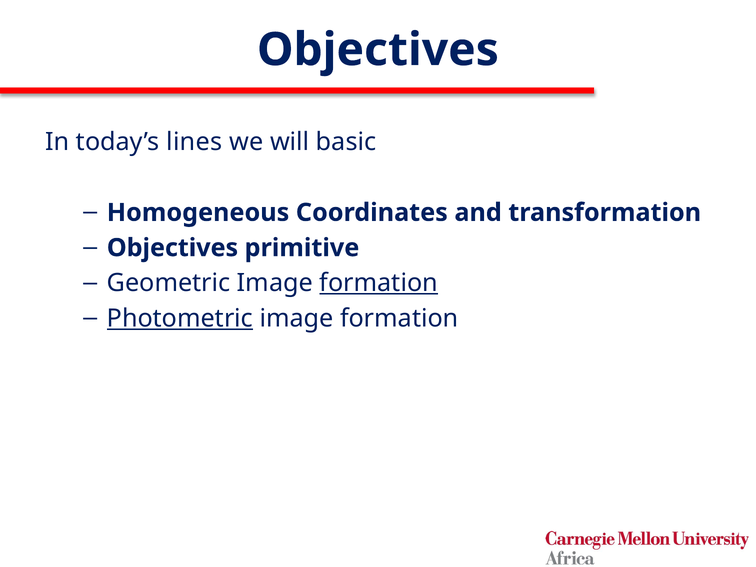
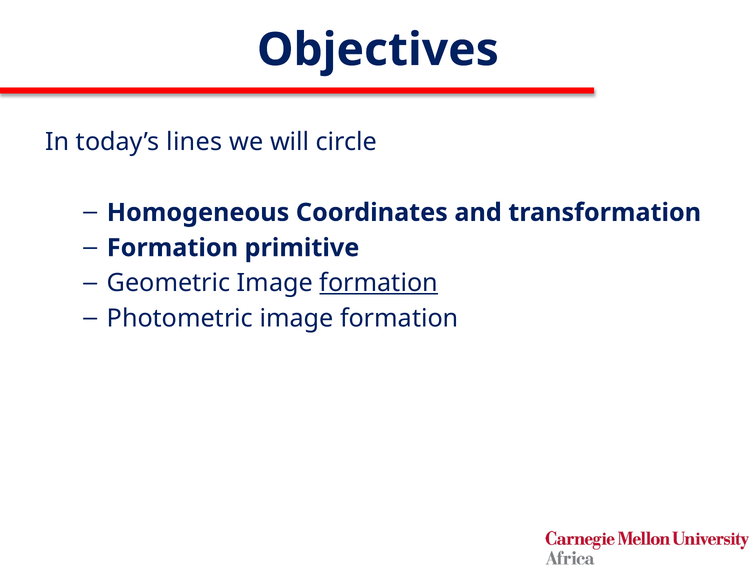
basic: basic -> circle (346, 142)
Objectives: Objectives -> Formation (172, 248)
Photometric underline: present -> none (180, 318)
